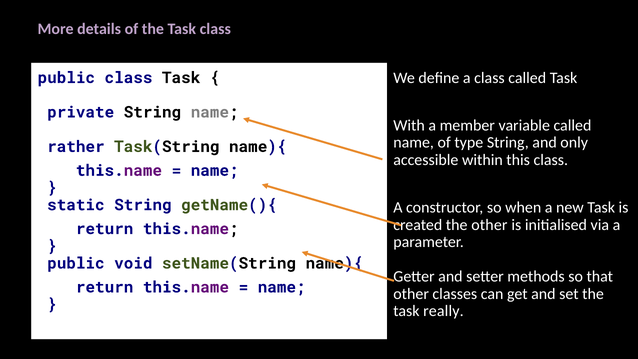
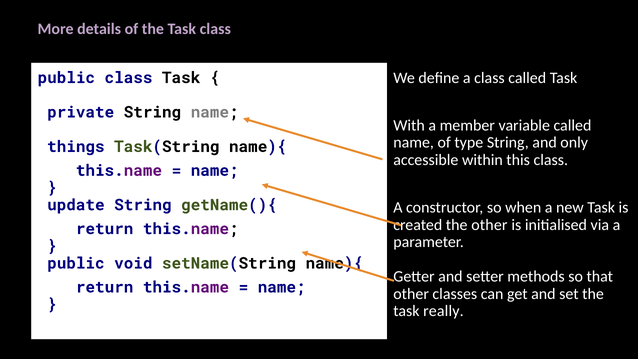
rather: rather -> things (76, 147)
static: static -> update (76, 205)
